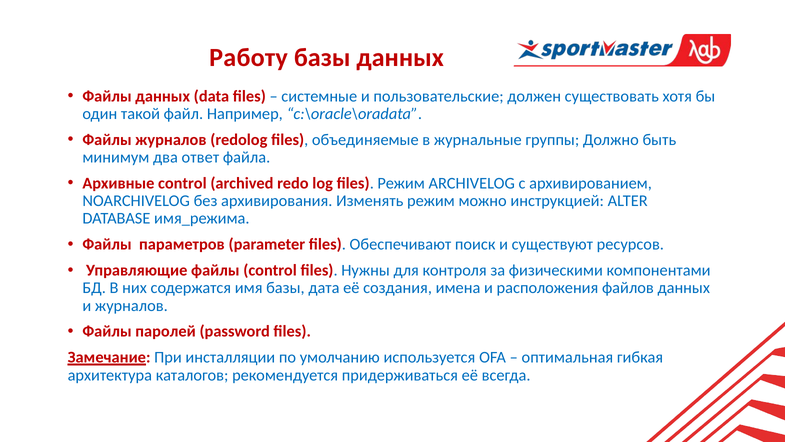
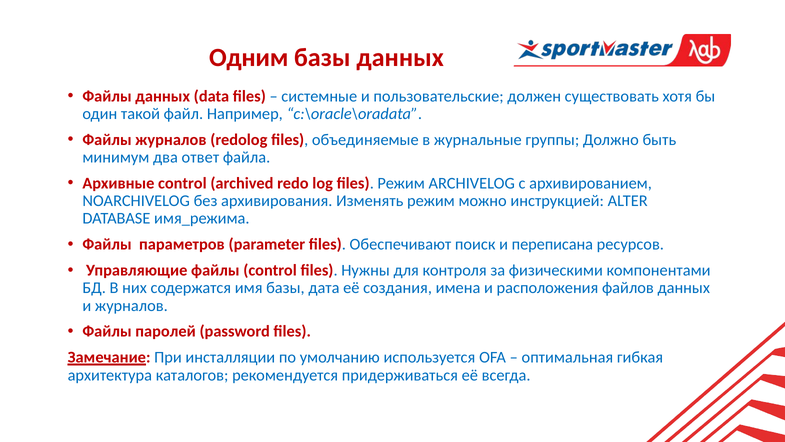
Работу: Работу -> Одним (249, 58)
существуют: существуют -> переписана (552, 244)
